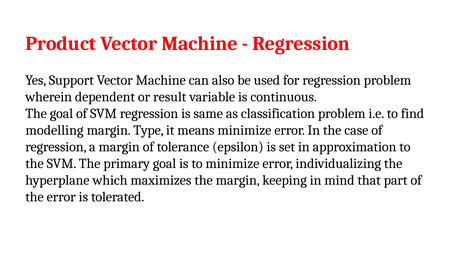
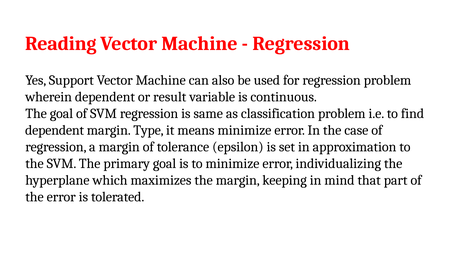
Product: Product -> Reading (61, 44)
modelling: modelling -> dependent (55, 130)
